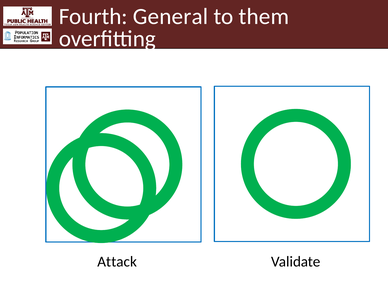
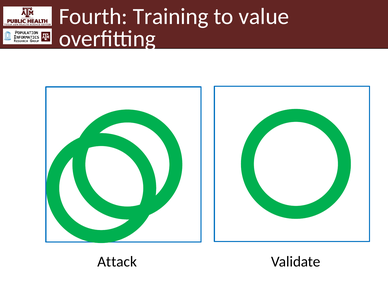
General: General -> Training (171, 17)
them: them -> value (264, 17)
